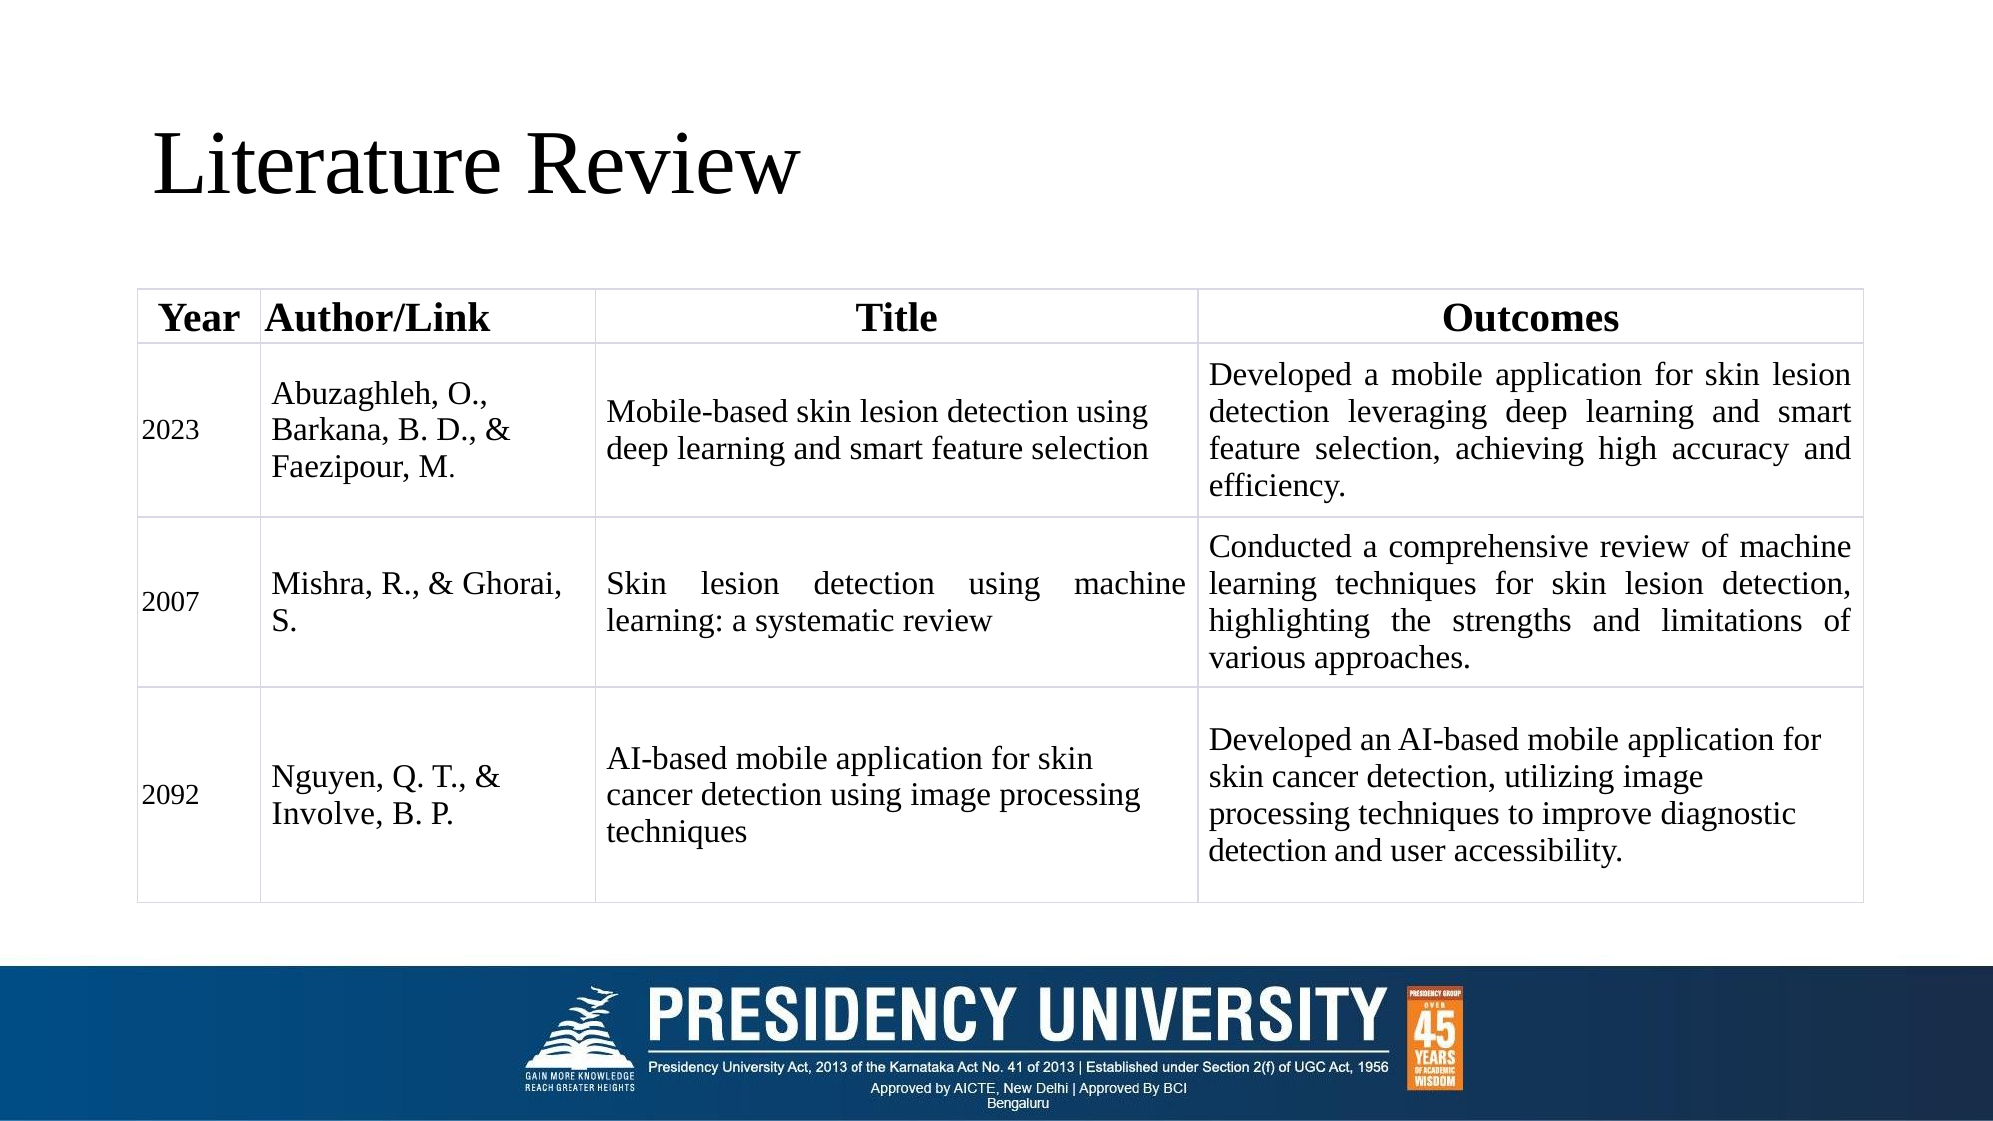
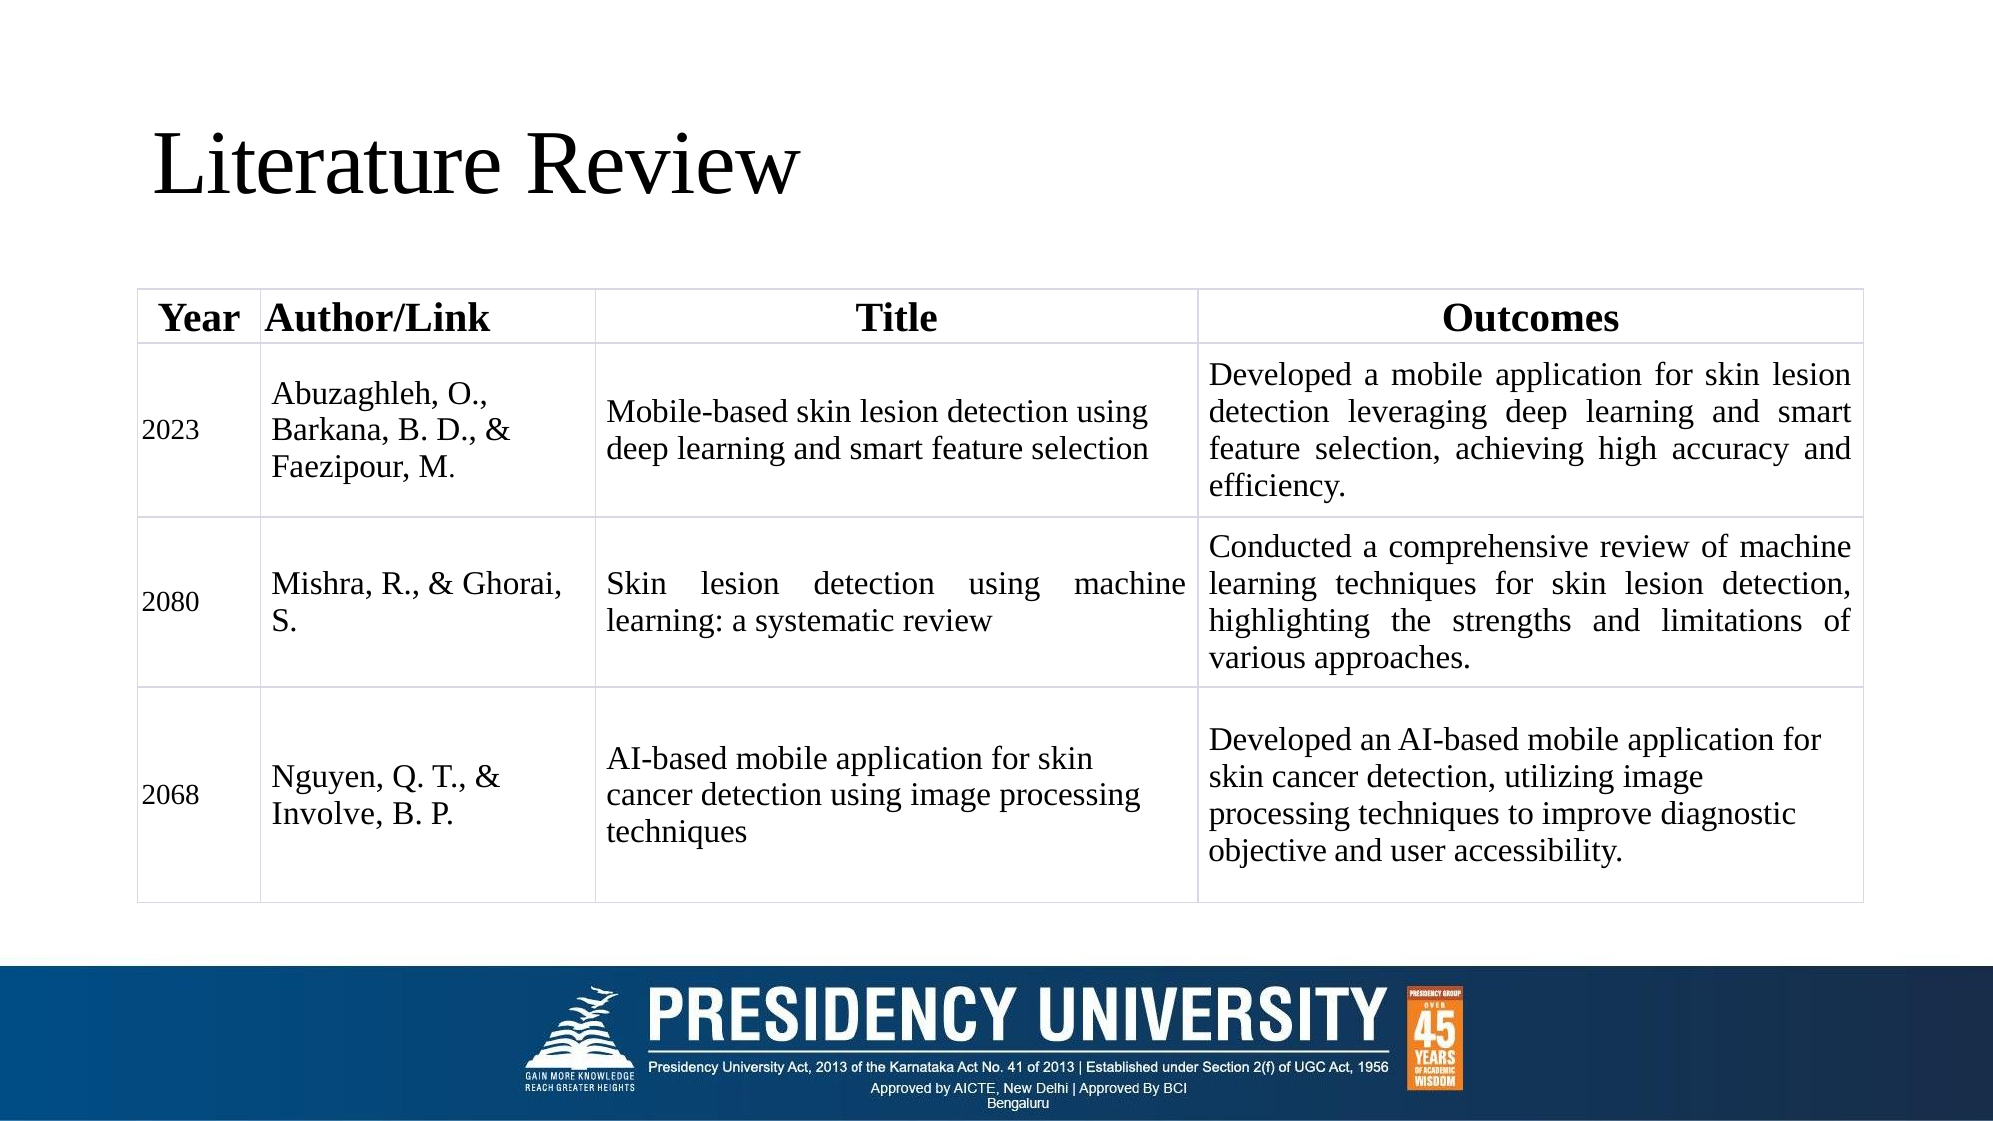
2007: 2007 -> 2080 (171, 602)
2092: 2092 -> 2068 (171, 795)
detection: detection -> objective (1268, 850)
